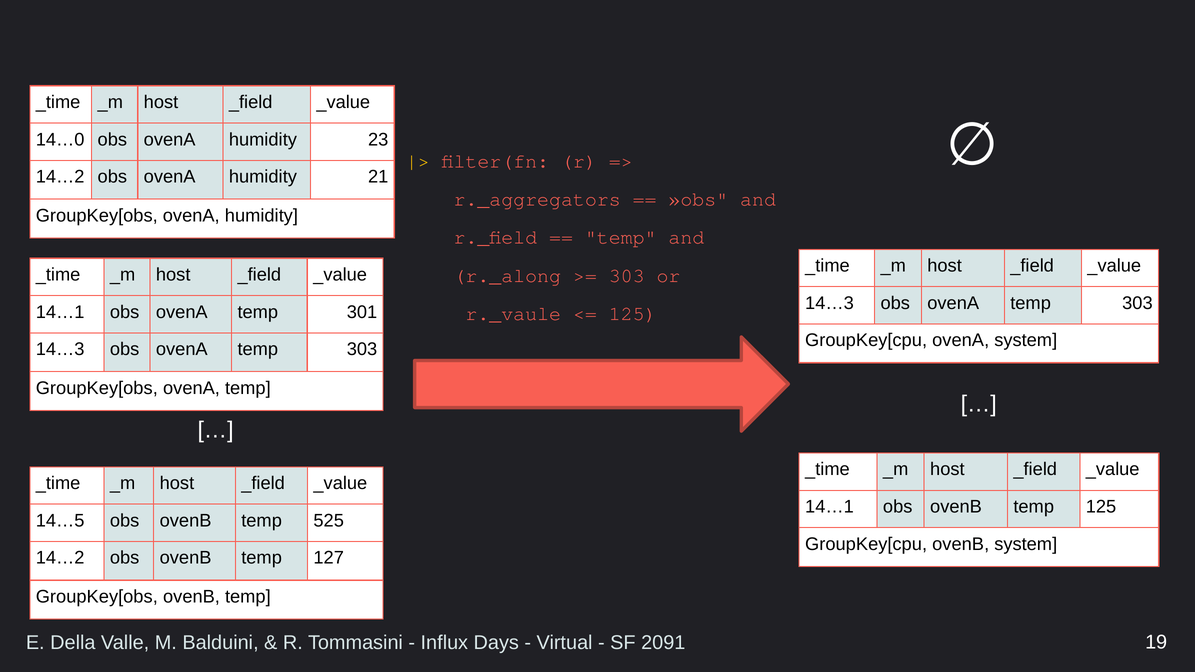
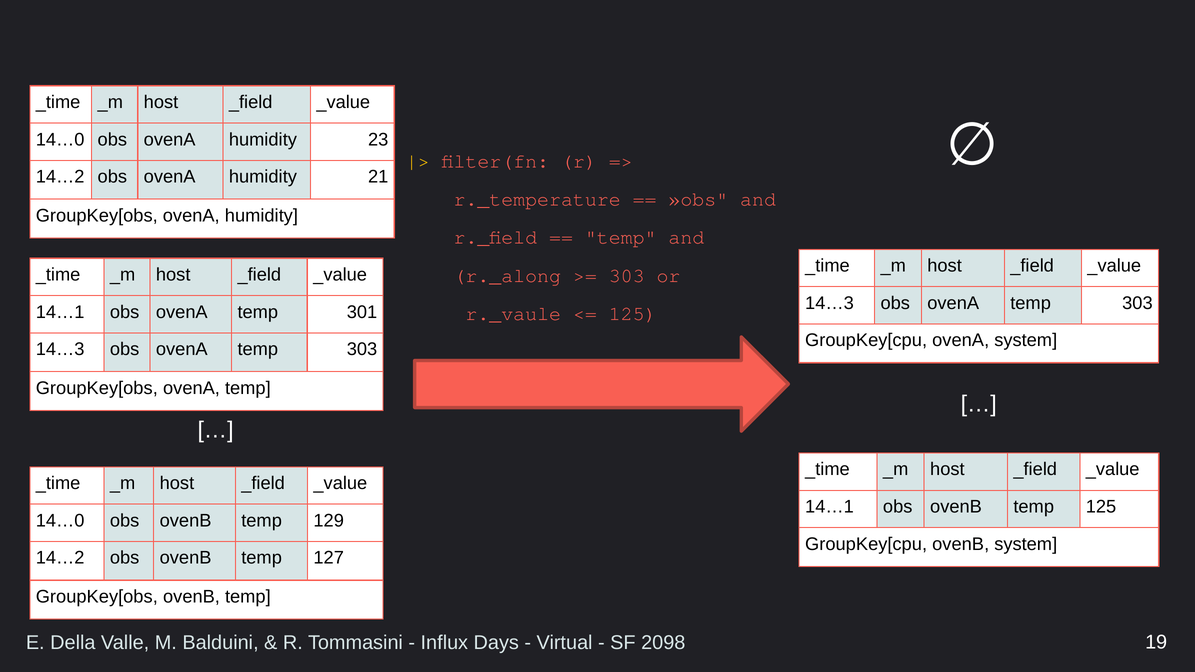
r._aggregators: r._aggregators -> r._temperature (537, 199)
14…5: 14…5 -> 14…0 (60, 521)
525: 525 -> 129 (329, 521)
2091: 2091 -> 2098 (663, 643)
